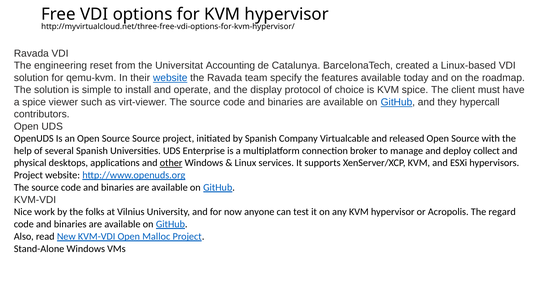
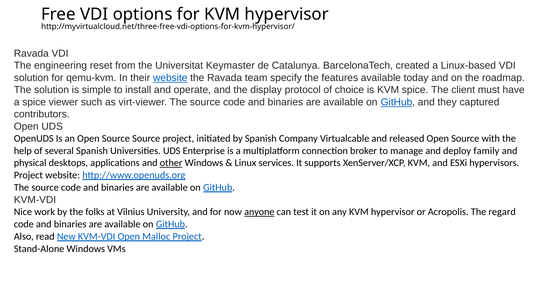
Accounting: Accounting -> Keymaster (230, 66)
hypercall: hypercall -> captured (479, 102)
collect: collect -> family (486, 151)
anyone underline: none -> present (259, 212)
